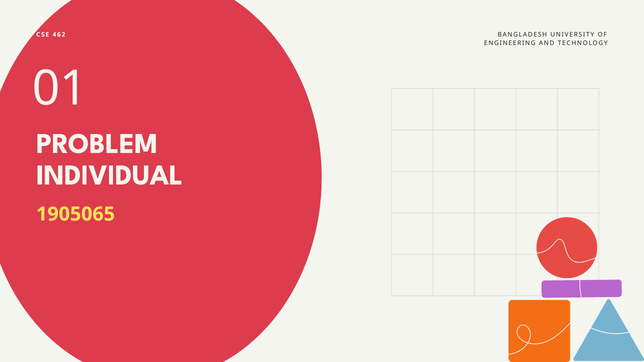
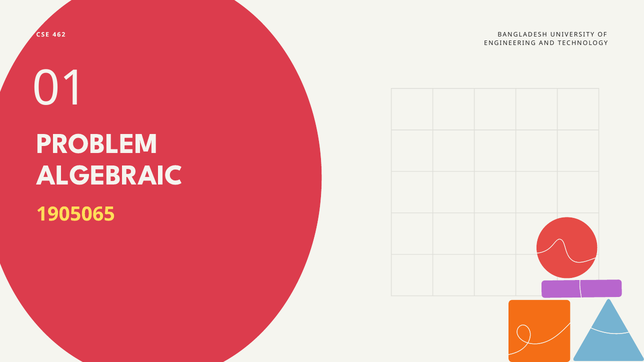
INDIVIDUAL: INDIVIDUAL -> ALGEBRAIC (110, 175)
